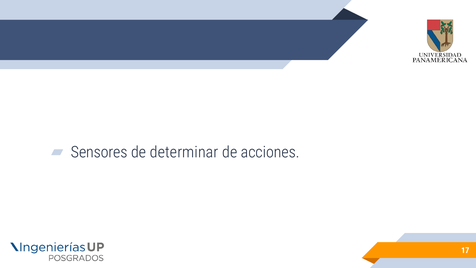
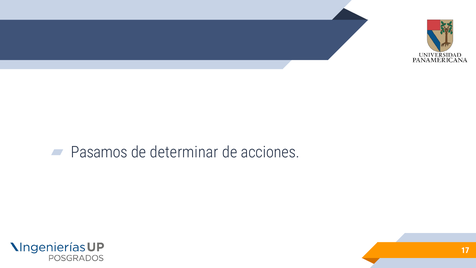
Sensores: Sensores -> Pasamos (99, 152)
